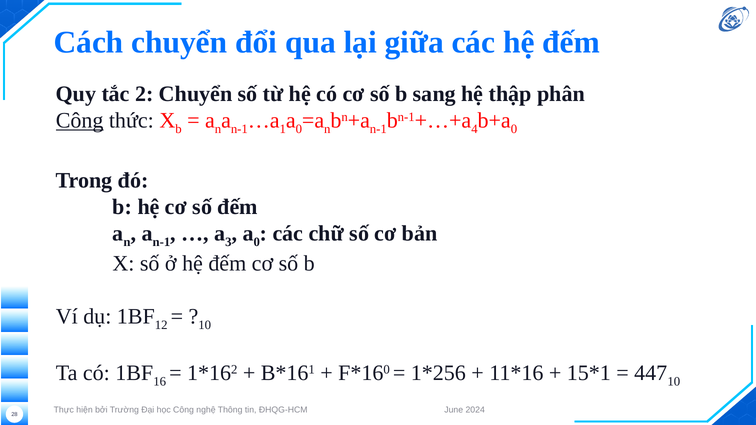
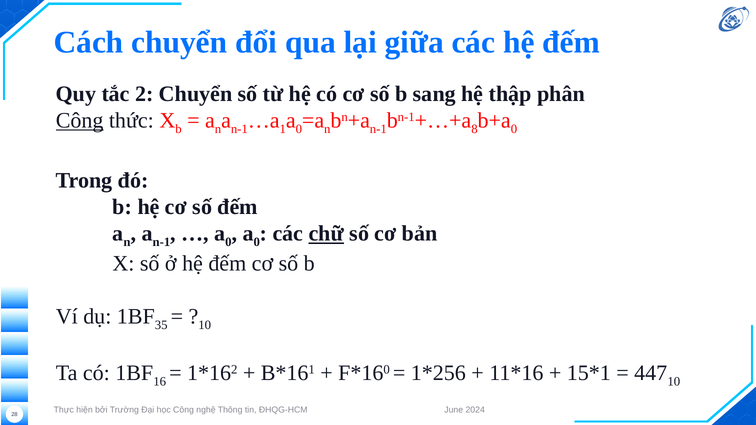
4: 4 -> 8 (474, 129)
3: 3 -> 0 (228, 242)
chữ underline: none -> present (326, 234)
12: 12 -> 35 (161, 325)
